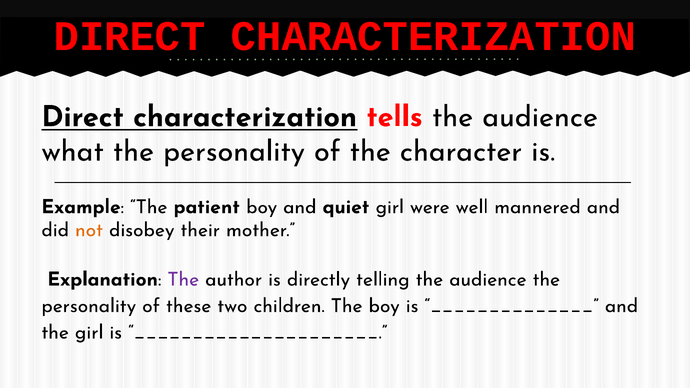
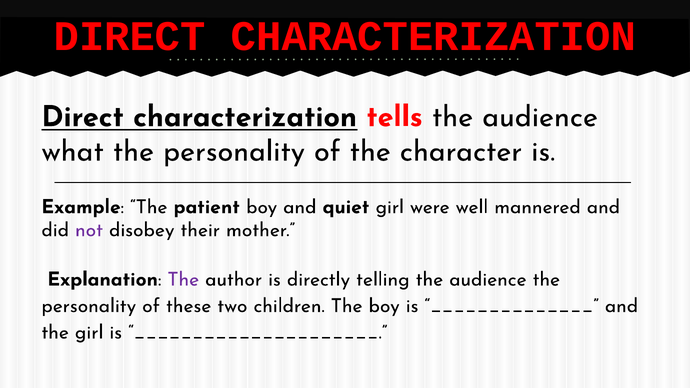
not colour: orange -> purple (89, 230)
